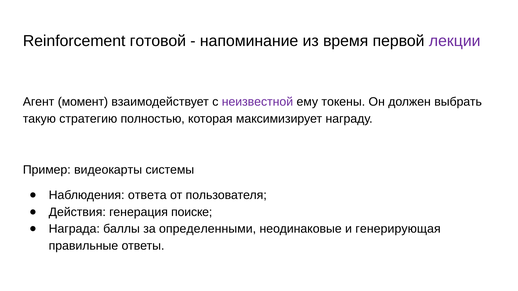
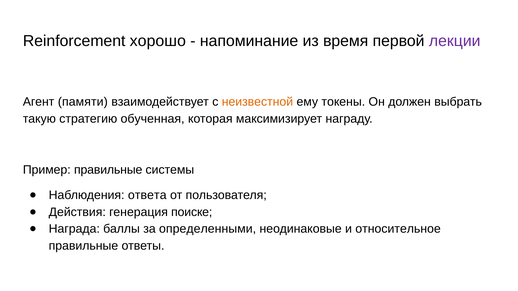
готовой: готовой -> хорошо (158, 41)
момент: момент -> памяти (83, 102)
неизвестной colour: purple -> orange (257, 102)
полностью: полностью -> обученная (153, 119)
Пример видеокарты: видеокарты -> правильные (108, 170)
генерирующая: генерирующая -> относительное (398, 229)
